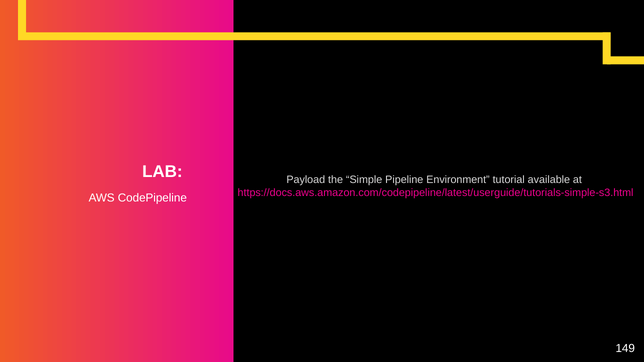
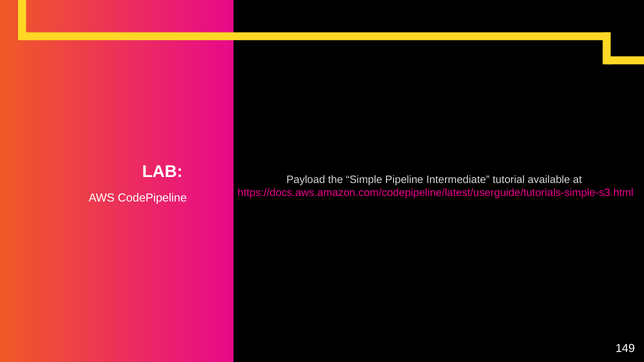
Environment: Environment -> Intermediate (458, 180)
